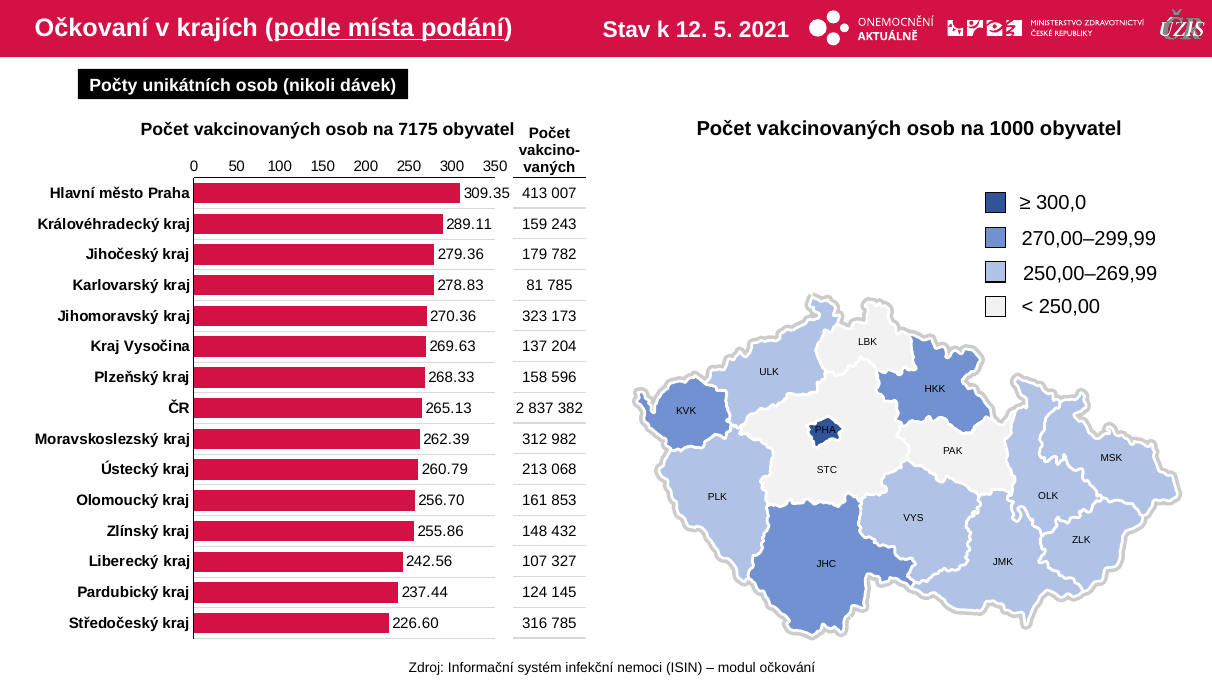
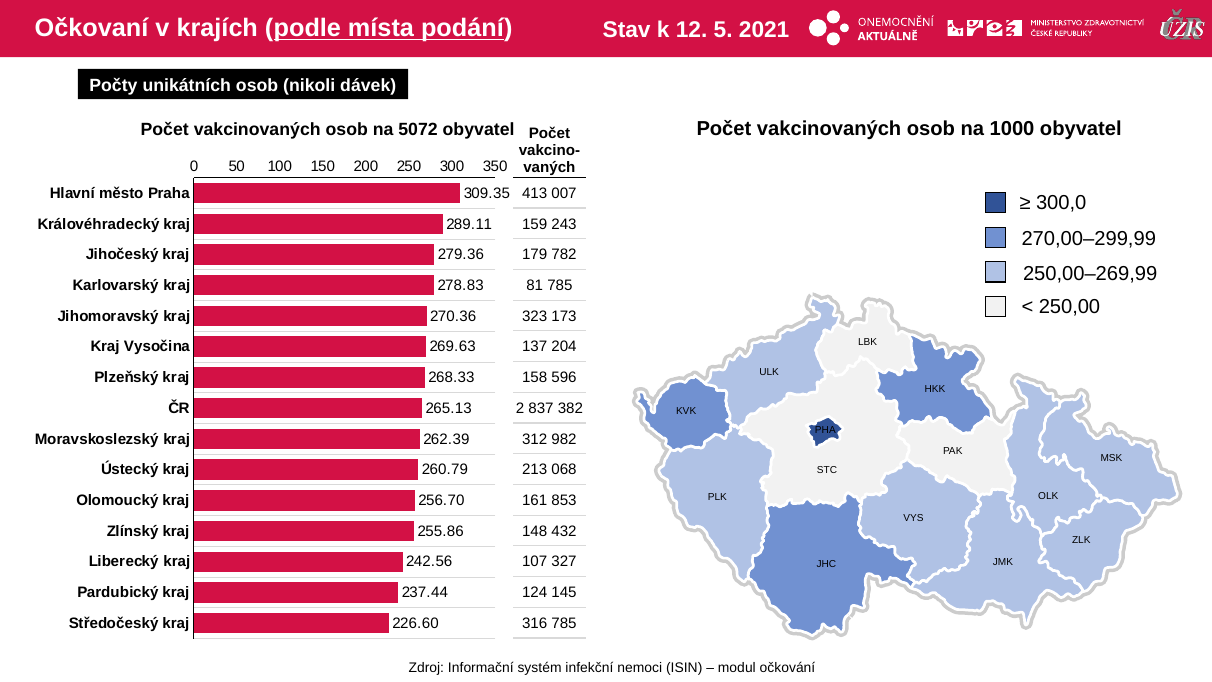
7175: 7175 -> 5072 (418, 129)
